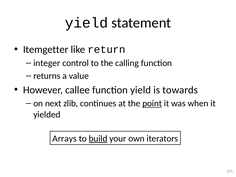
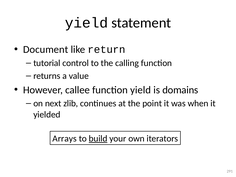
Itemgetter: Itemgetter -> Document (46, 50)
integer: integer -> tutorial (47, 63)
towards: towards -> domains (180, 90)
point underline: present -> none (152, 103)
